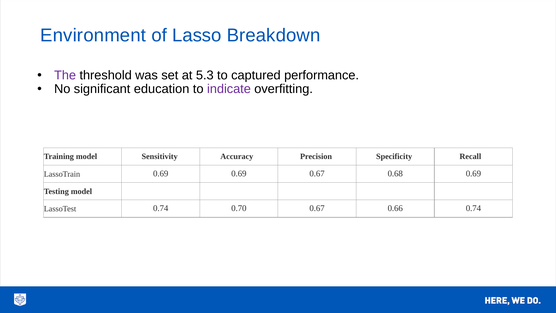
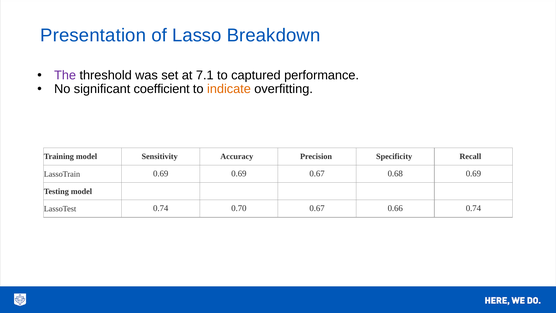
Environment: Environment -> Presentation (93, 36)
5.3: 5.3 -> 7.1 (205, 75)
education: education -> coefficient (162, 89)
indicate colour: purple -> orange (229, 89)
